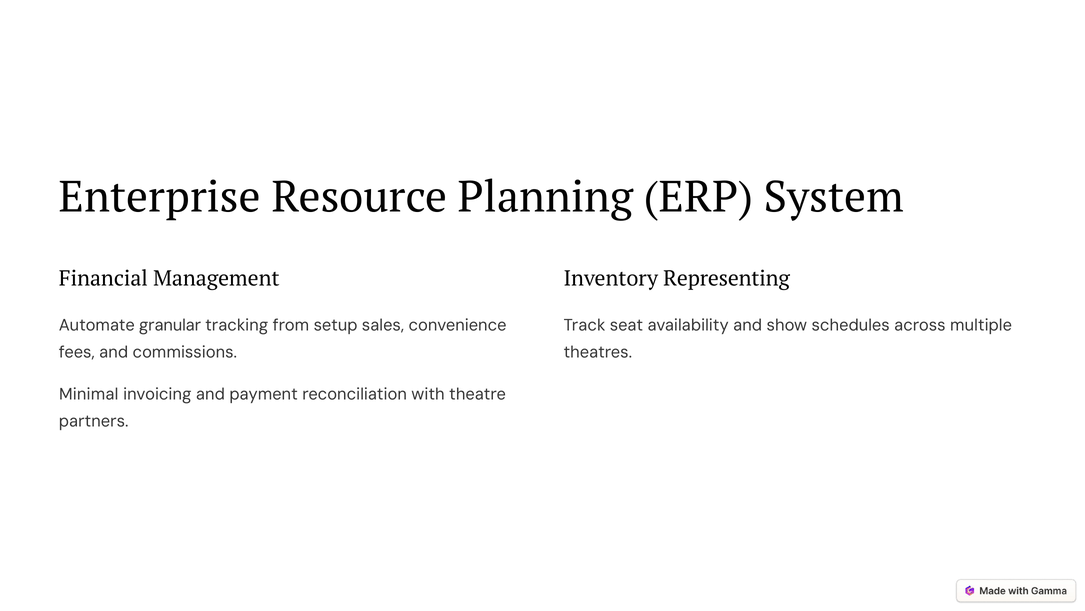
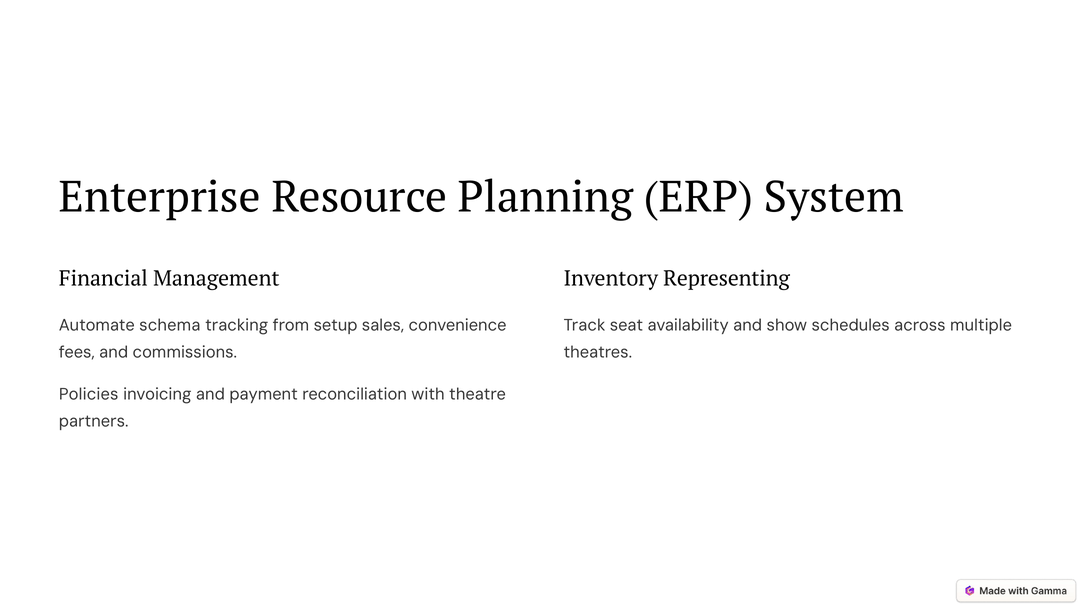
granular: granular -> schema (170, 325)
Minimal: Minimal -> Policies (89, 394)
